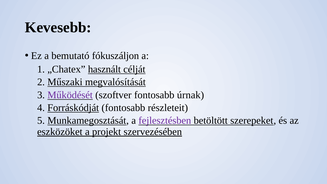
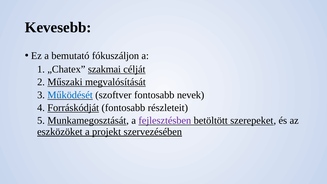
használt: használt -> szakmai (104, 69)
Működését colour: purple -> blue (70, 95)
úrnak: úrnak -> nevek (191, 95)
